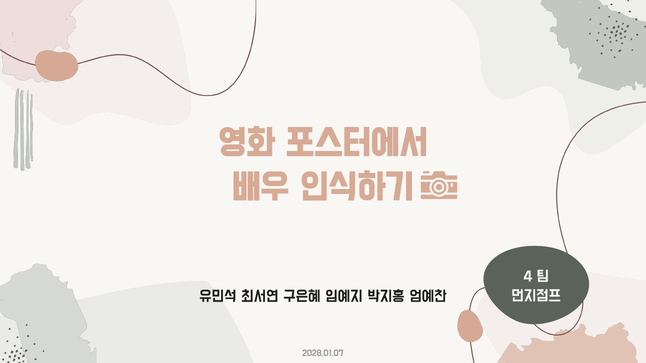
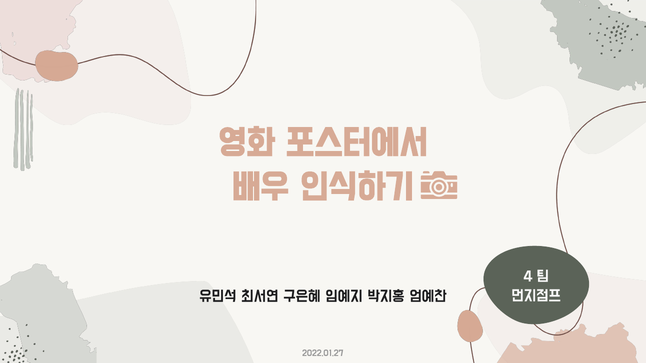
2028.01.07: 2028.01.07 -> 2022.01.27 (323, 353)
